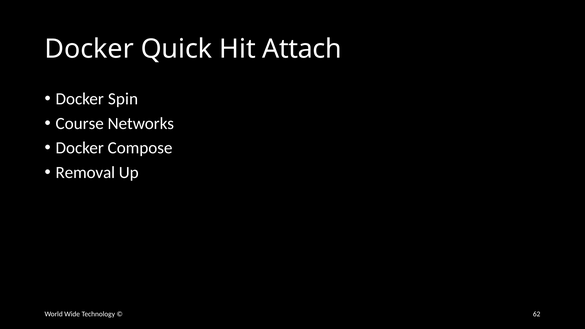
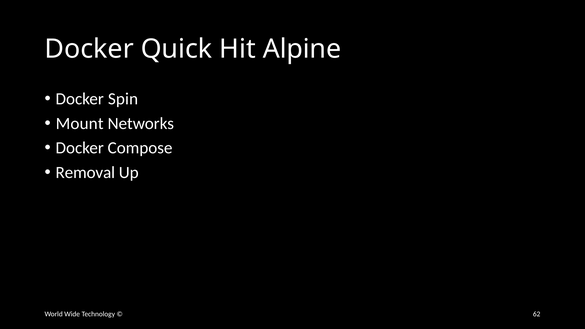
Attach: Attach -> Alpine (302, 49)
Course: Course -> Mount (80, 123)
